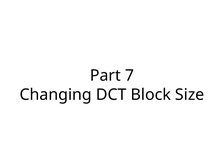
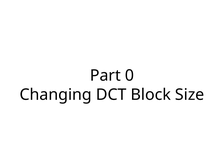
7: 7 -> 0 (129, 76)
